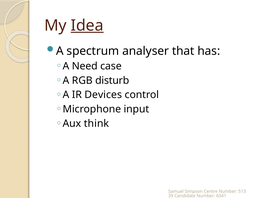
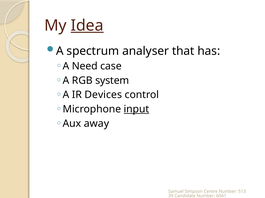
disturb: disturb -> system (112, 81)
input underline: none -> present (136, 110)
think: think -> away (96, 124)
